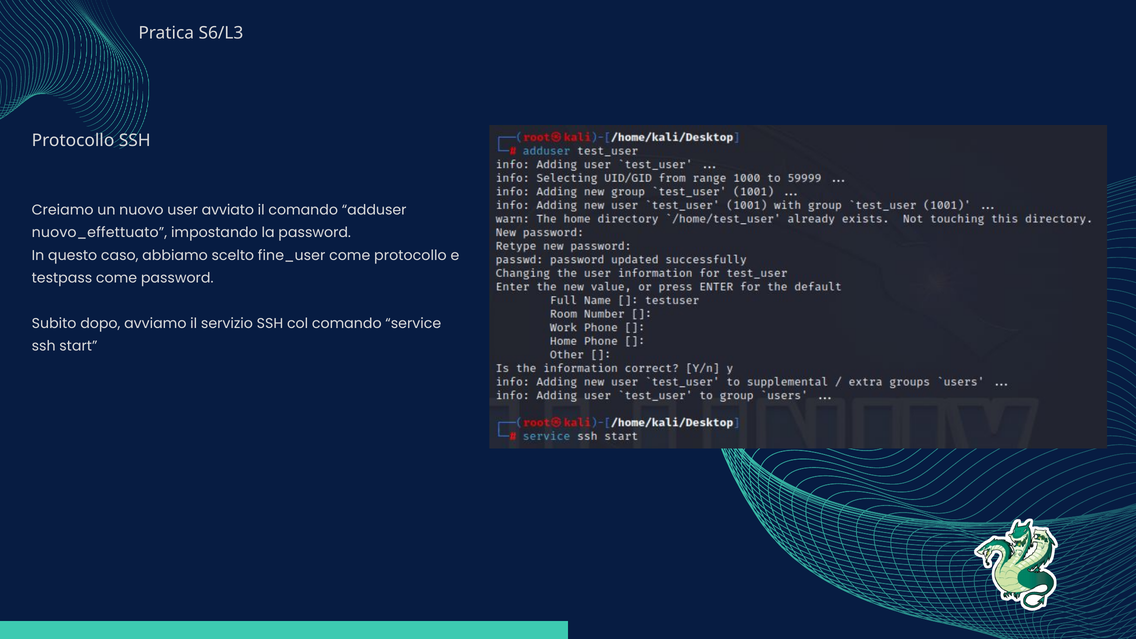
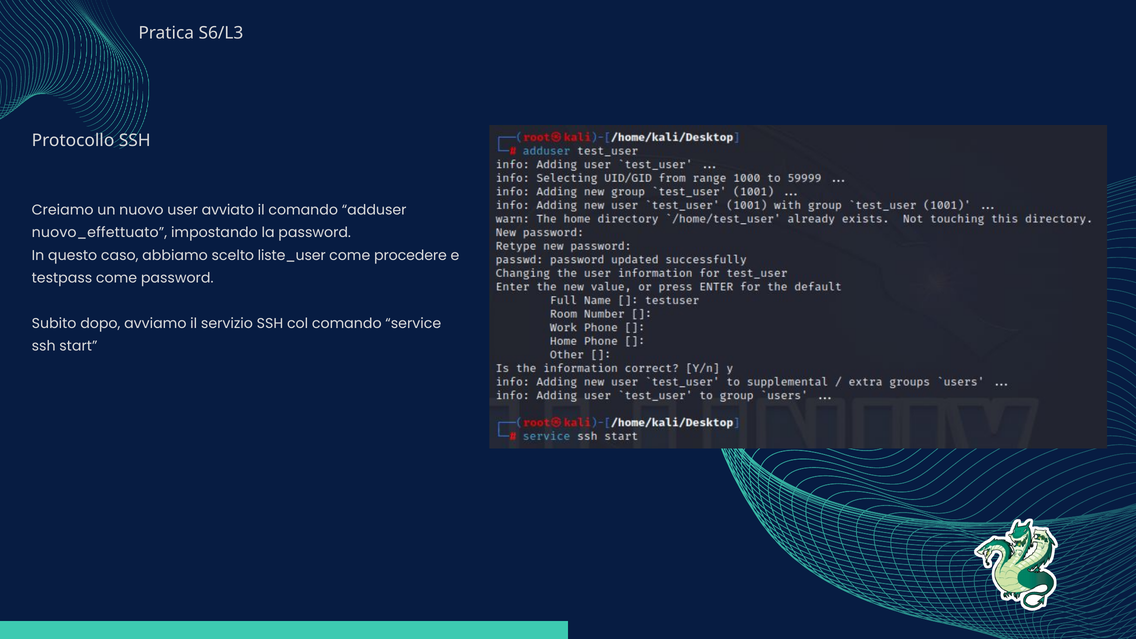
fine_user: fine_user -> liste_user (292, 255)
come protocollo: protocollo -> procedere (411, 255)
